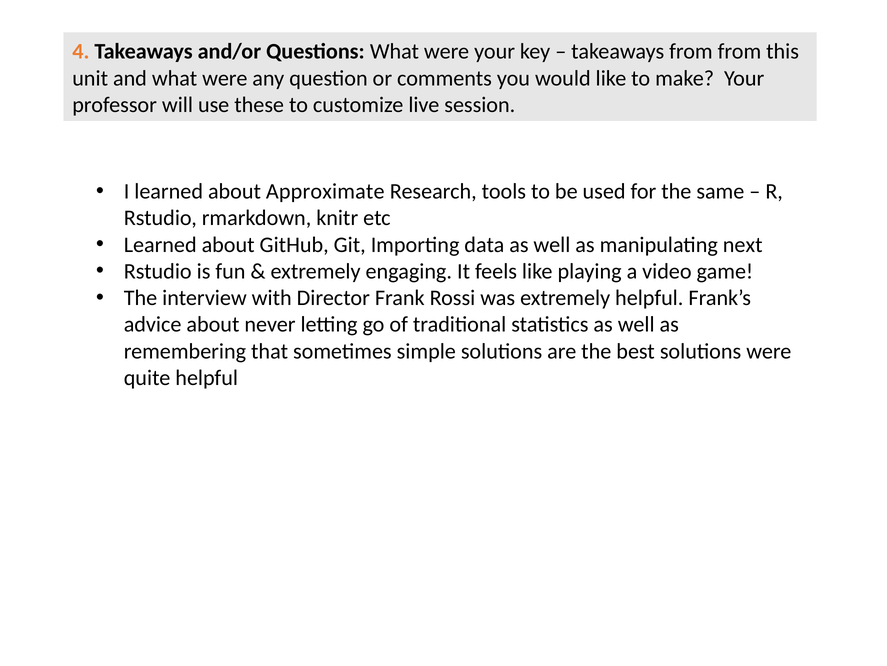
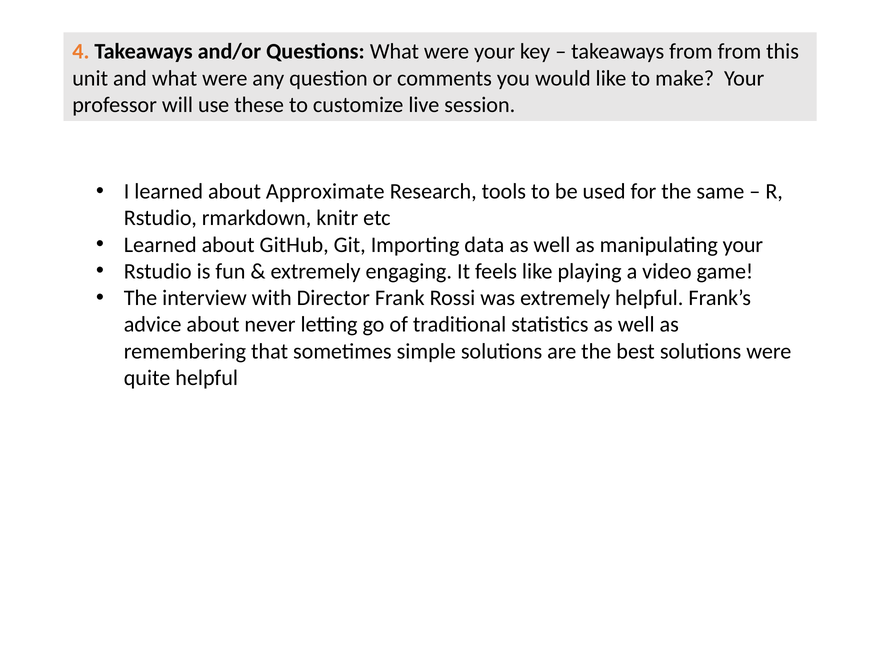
manipulating next: next -> your (743, 244)
